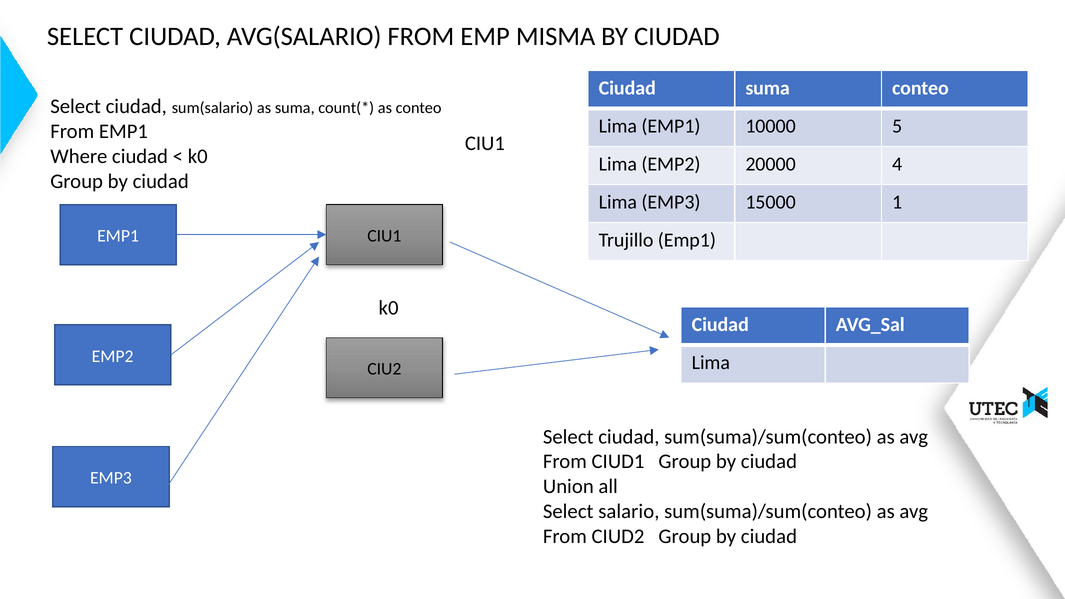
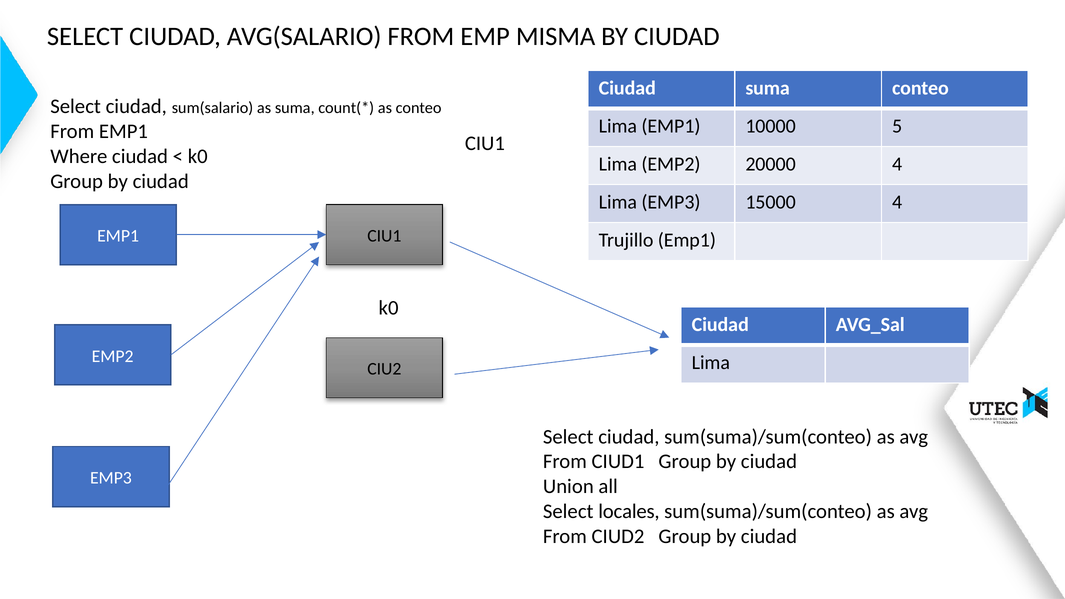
15000 1: 1 -> 4 (897, 202)
salario: salario -> locales (629, 511)
